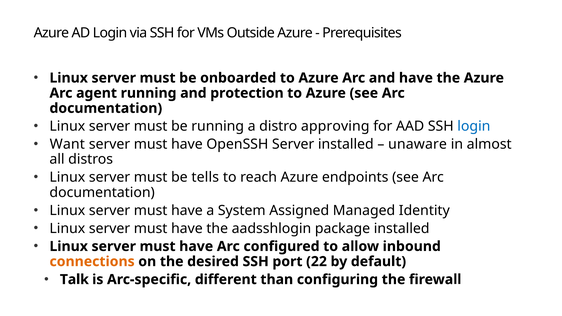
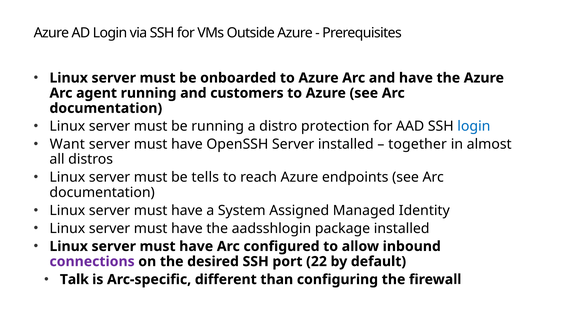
protection: protection -> customers (247, 93)
approving: approving -> protection (335, 126)
unaware: unaware -> together (418, 144)
connections colour: orange -> purple (92, 262)
